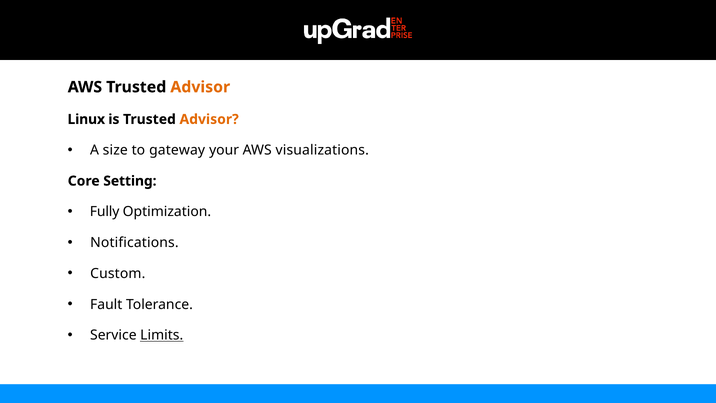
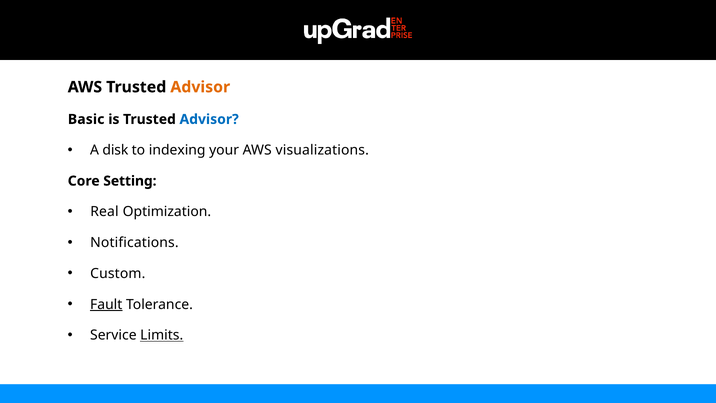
Linux: Linux -> Basic (86, 119)
Advisor colour: orange -> blue (209, 119)
size: size -> disk (115, 150)
gateway: gateway -> indexing (177, 150)
Fully: Fully -> Real (104, 212)
Fault underline: none -> present (106, 304)
